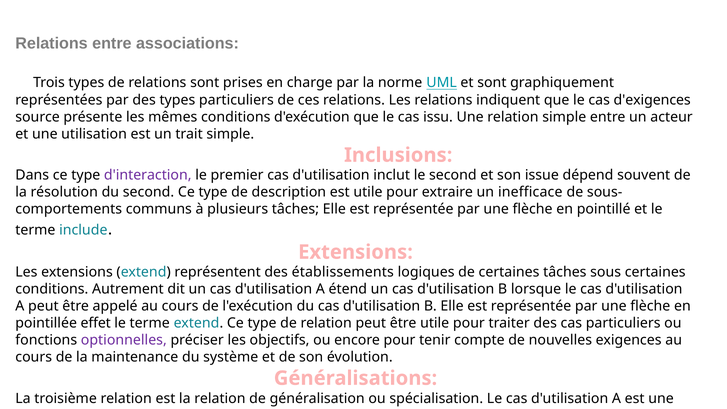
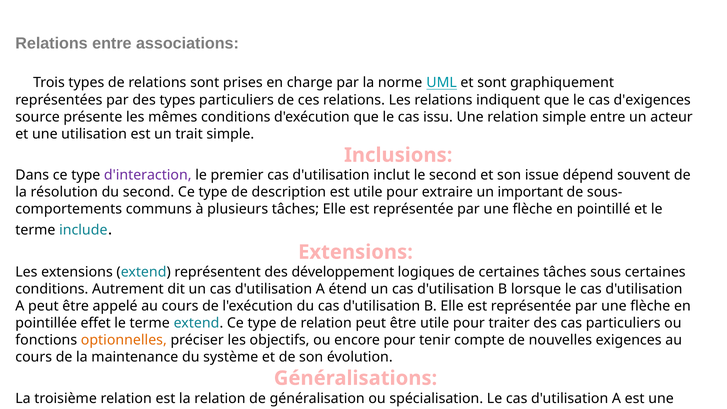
inefficace: inefficace -> important (530, 192)
établissements: établissements -> développement (343, 272)
optionnelles colour: purple -> orange (124, 340)
